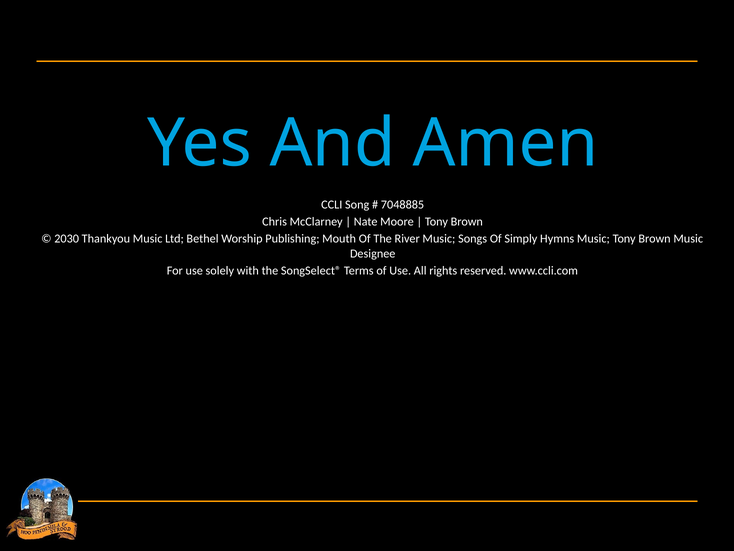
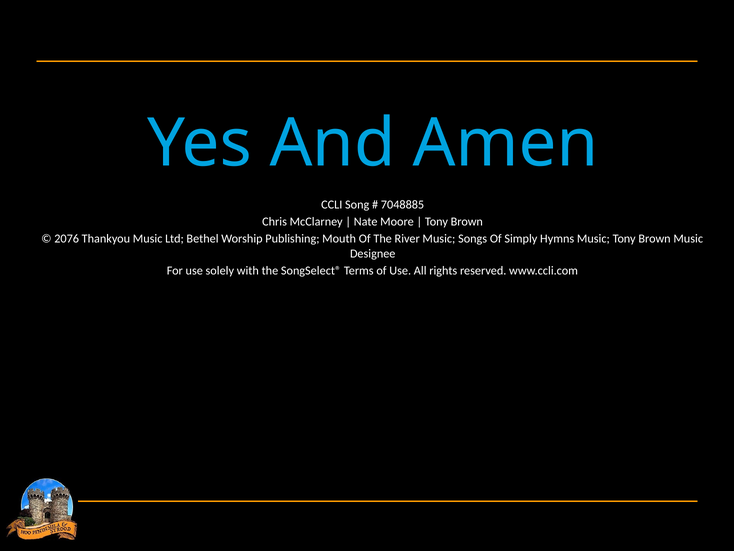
2030: 2030 -> 2076 (67, 239)
